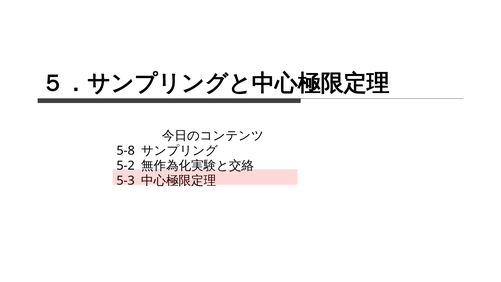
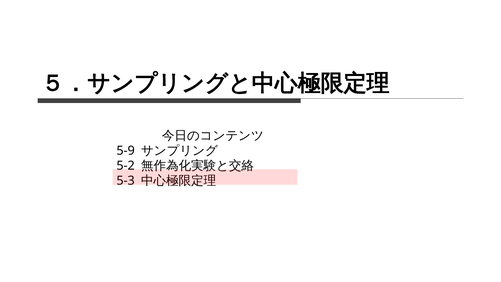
5-8: 5-8 -> 5-9 (126, 151)
